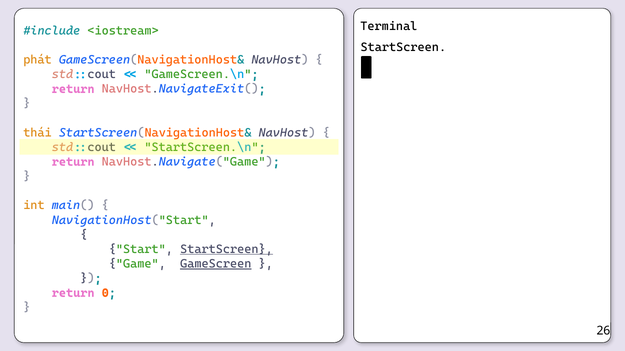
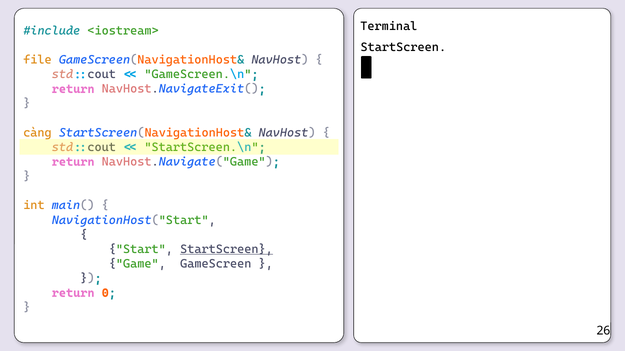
phát: phát -> file (37, 60)
thái: thái -> càng (37, 133)
GameScreen underline: present -> none (216, 264)
